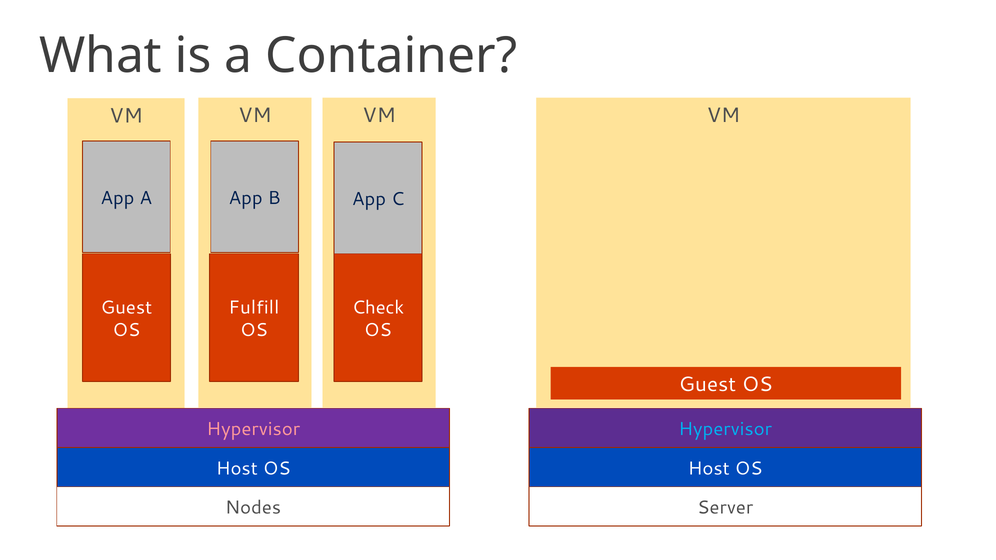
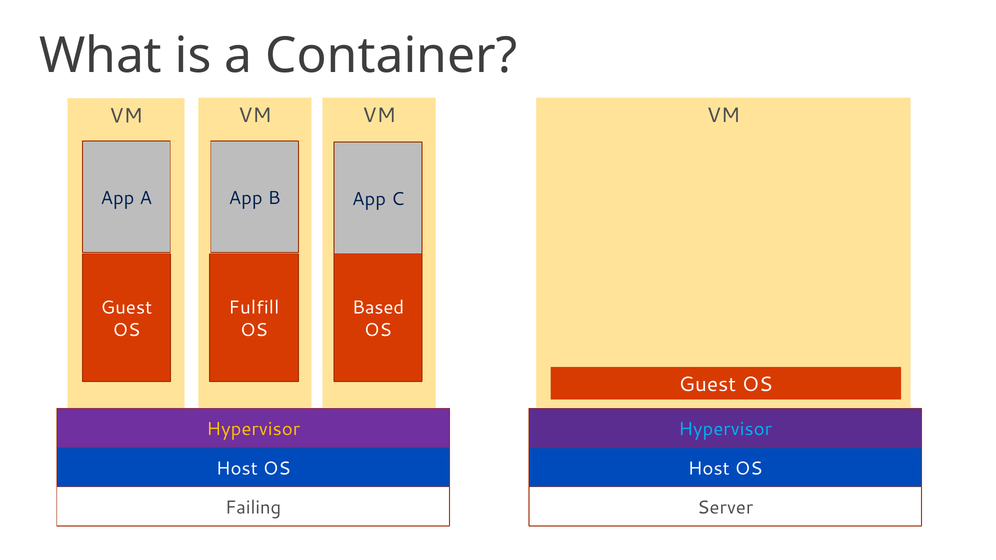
Check: Check -> Based (378, 308)
Hypervisor colour: pink -> yellow (253, 429)
Nodes: Nodes -> Failing (253, 508)
